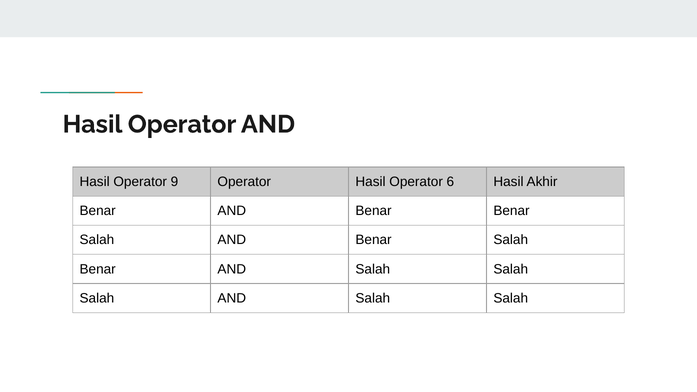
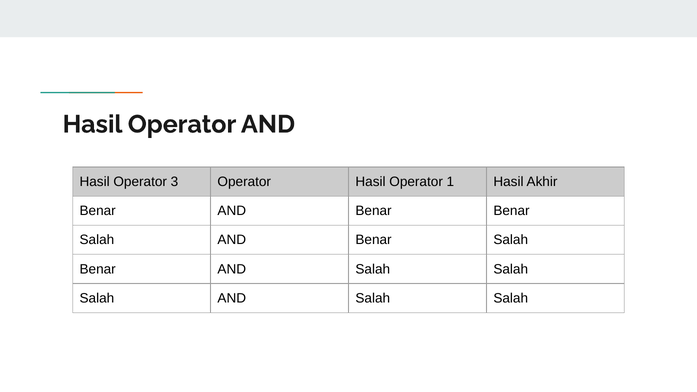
9: 9 -> 3 (174, 182)
6: 6 -> 1 (450, 182)
